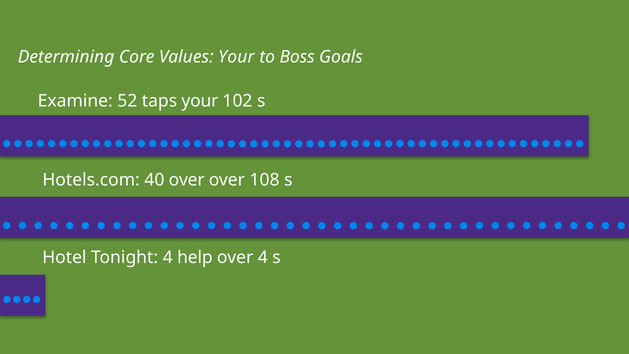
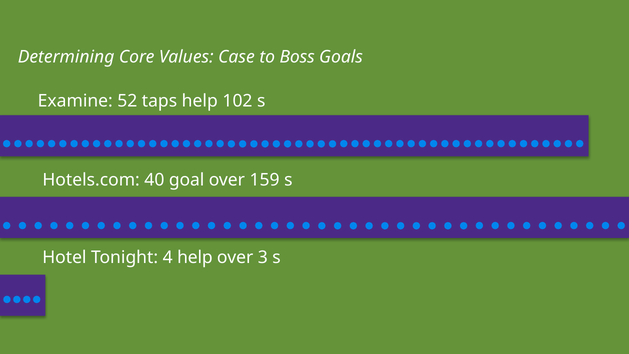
Values Your: Your -> Case (236, 57)
taps your: your -> help (200, 101)
40 over: over -> goal (187, 180)
108: 108 -> 159 (265, 180)
over 4: 4 -> 3 (263, 257)
